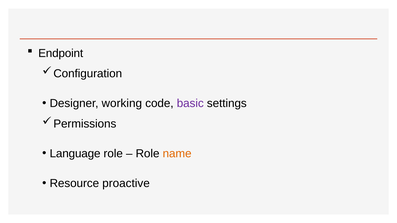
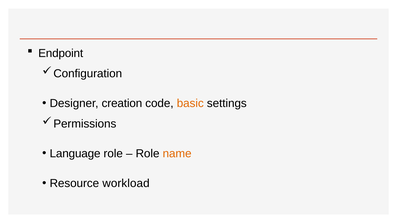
working: working -> creation (122, 104)
basic colour: purple -> orange (190, 104)
proactive: proactive -> workload (126, 184)
